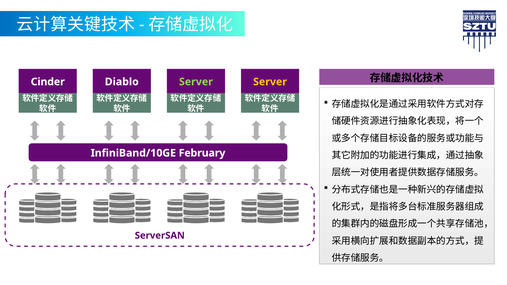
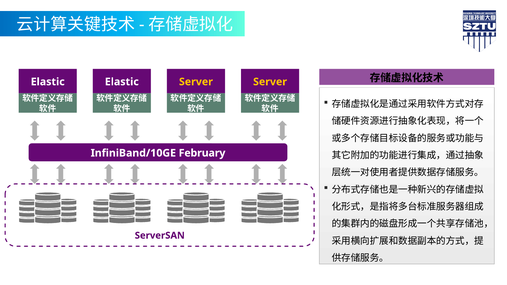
Cinder: Cinder -> Elastic (48, 82)
Diablo: Diablo -> Elastic (122, 82)
Server colour: light green -> yellow (196, 82)
